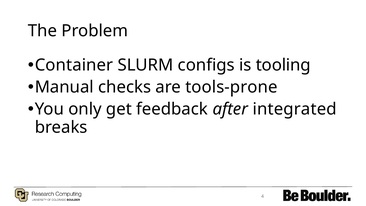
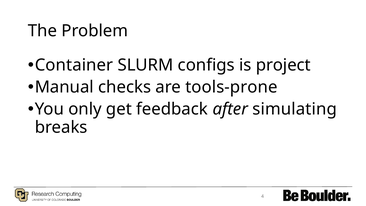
tooling: tooling -> project (283, 65)
integrated: integrated -> simulating (295, 109)
